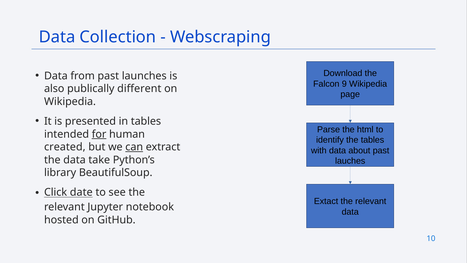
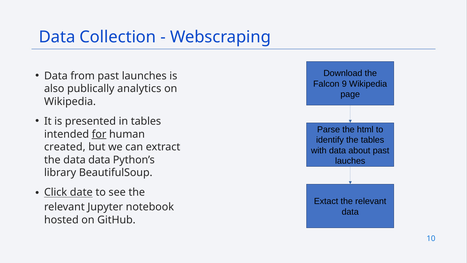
different: different -> analytics (139, 89)
can underline: present -> none (134, 147)
data take: take -> data (99, 160)
